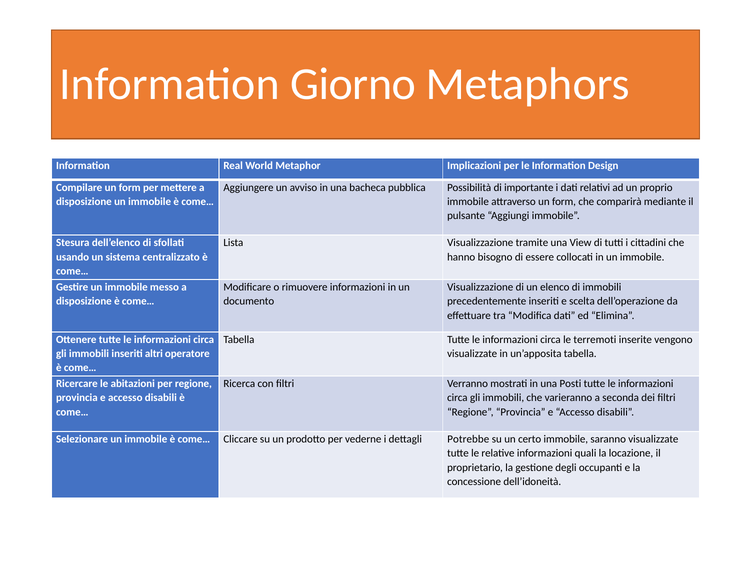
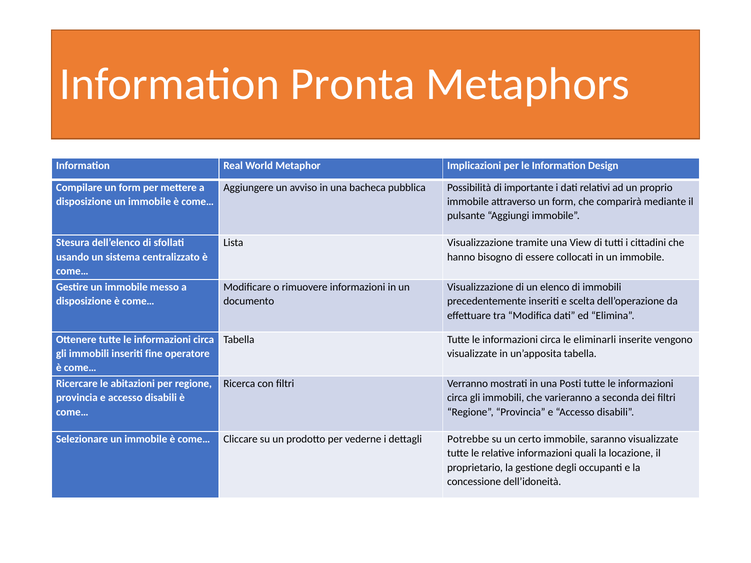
Giorno: Giorno -> Pronta (353, 84)
terremoti: terremoti -> eliminarli (595, 340)
altri: altri -> fine (154, 354)
